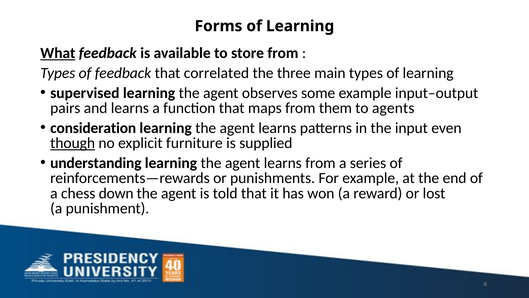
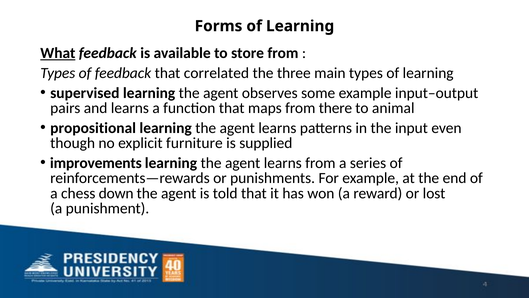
them: them -> there (335, 108)
agents: agents -> animal (393, 108)
consideration: consideration -> propositional (93, 128)
though underline: present -> none (73, 143)
understanding: understanding -> improvements (96, 163)
